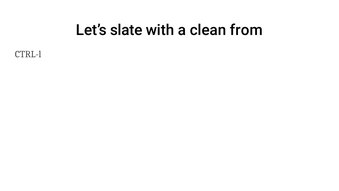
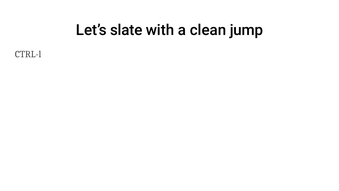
from: from -> jump (246, 30)
